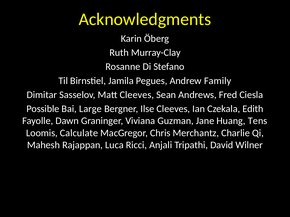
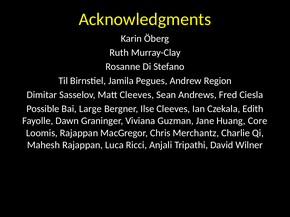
Family: Family -> Region (218, 81)
Tens: Tens -> Core (258, 121)
Loomis Calculate: Calculate -> Rajappan (79, 133)
